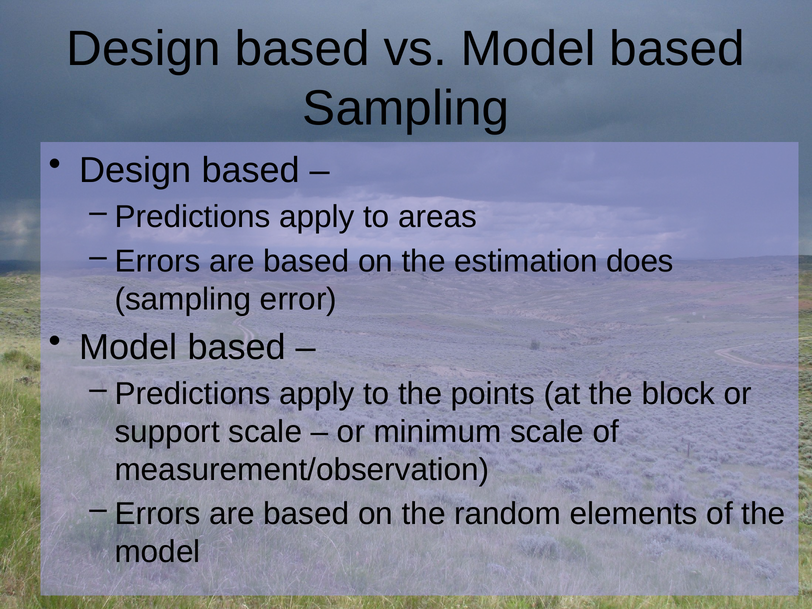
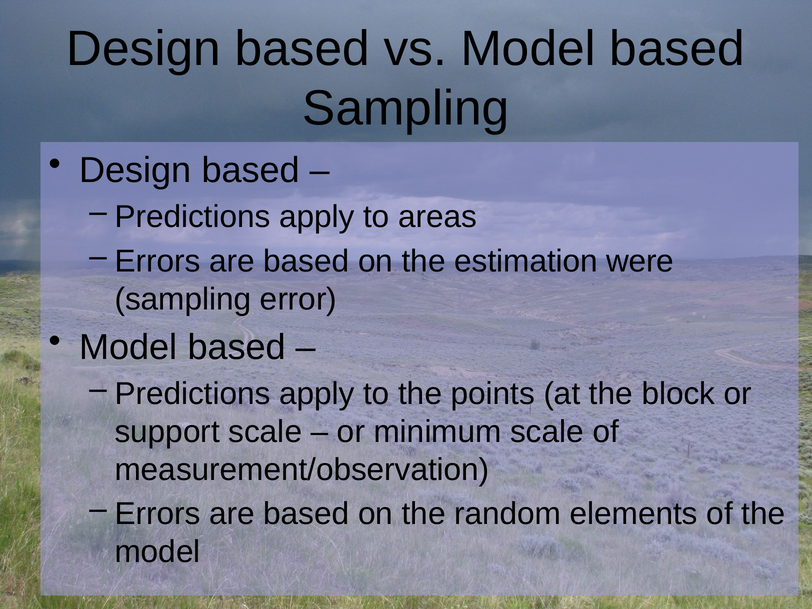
does: does -> were (640, 261)
